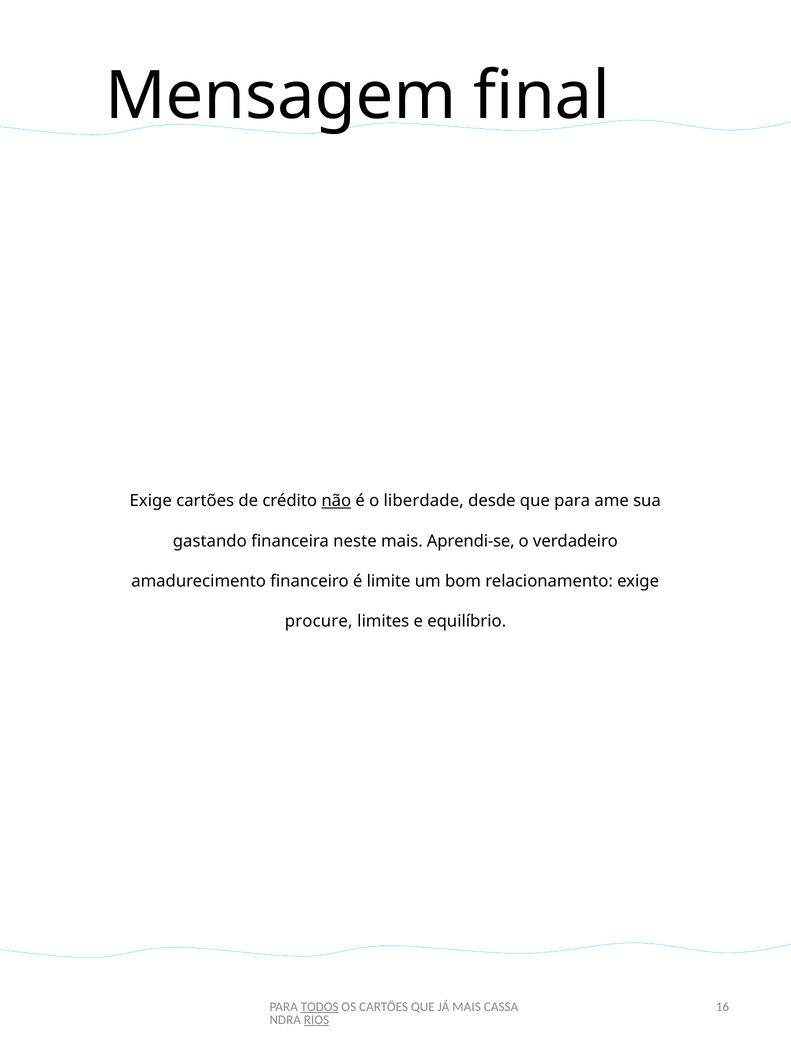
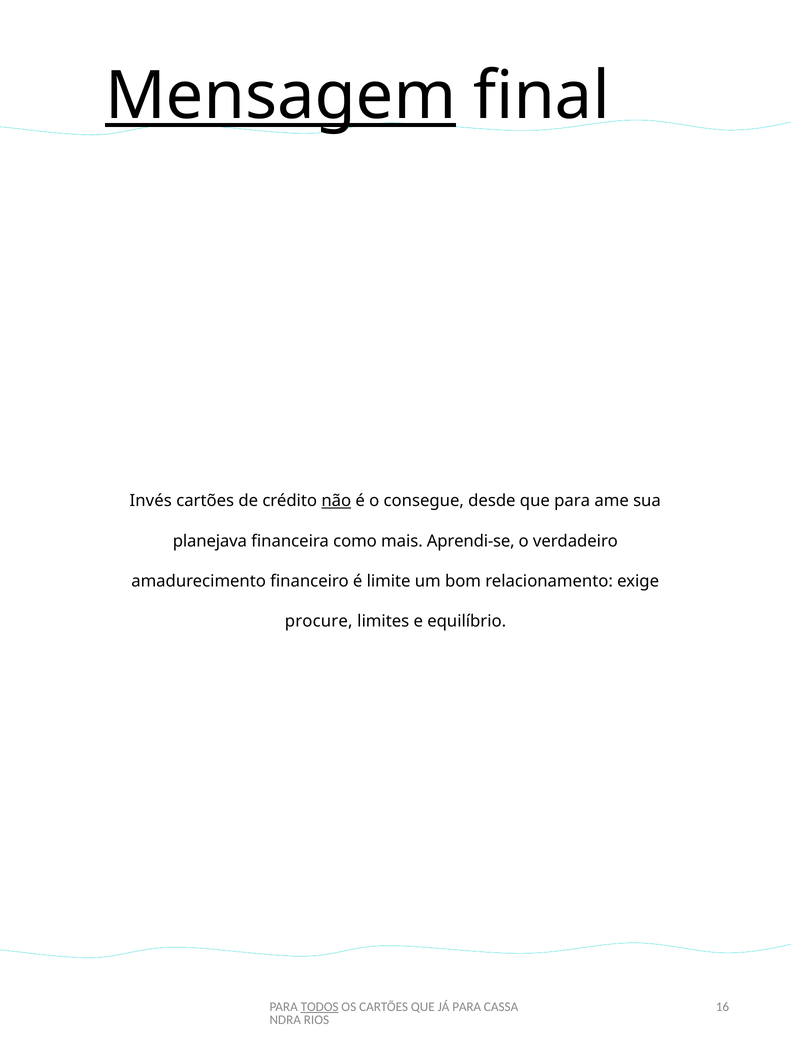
Mensagem underline: none -> present (281, 96)
Exige: Exige -> Invés (151, 501)
liberdade: liberdade -> consegue (424, 501)
gastando: gastando -> planejava (210, 541)
neste: neste -> como (355, 541)
JÁ MAIS: MAIS -> PARA (467, 1006)
RIOS underline: present -> none (316, 1020)
